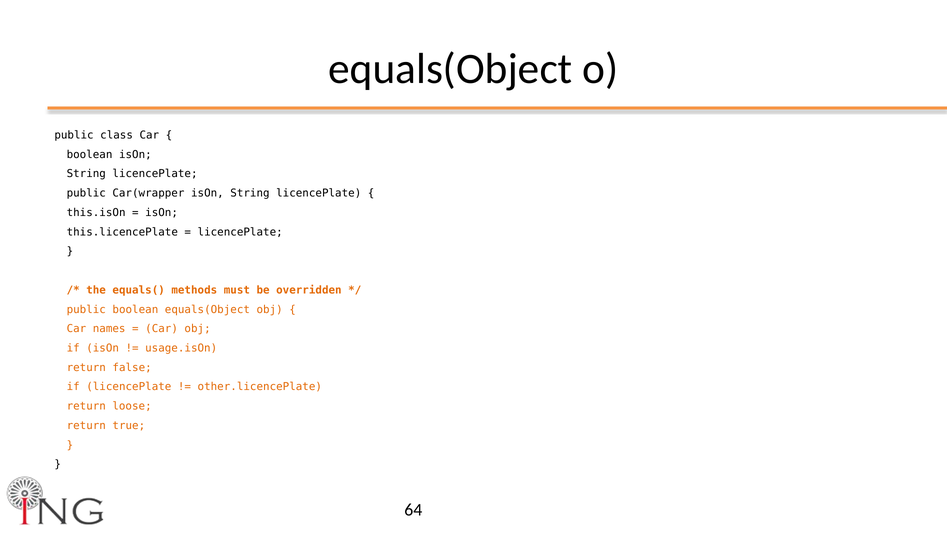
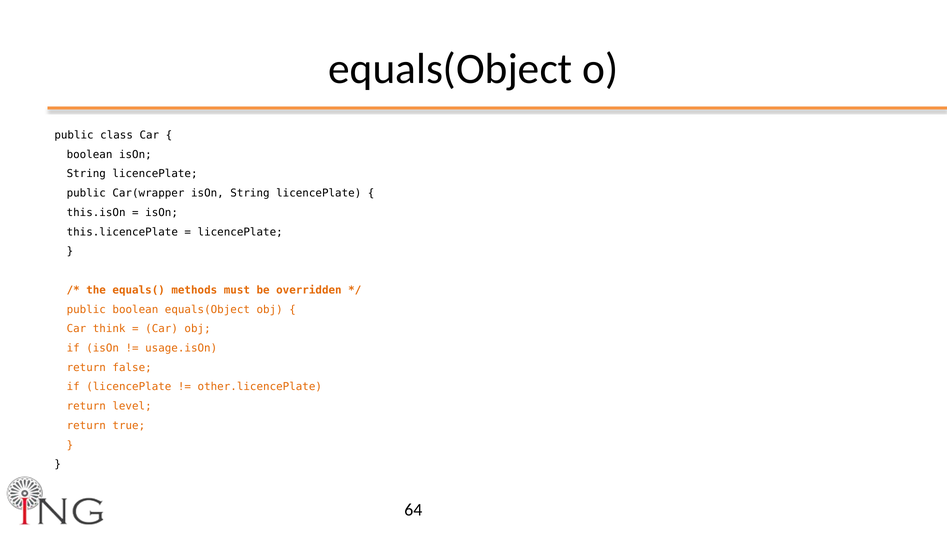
names: names -> think (109, 329)
loose: loose -> level (132, 406)
